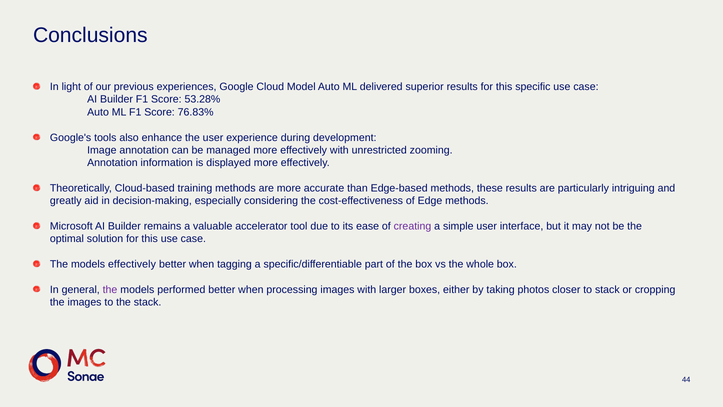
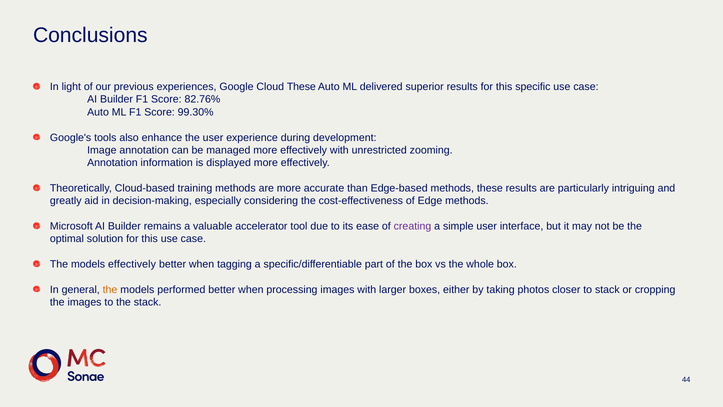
Cloud Model: Model -> These (301, 87)
53.28%: 53.28% -> 82.76% (202, 99)
76.83%: 76.83% -> 99.30% (196, 112)
the colour: purple -> orange (110, 289)
